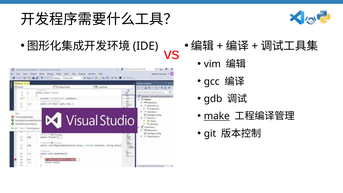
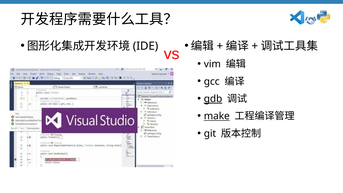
gdb underline: none -> present (213, 99)
